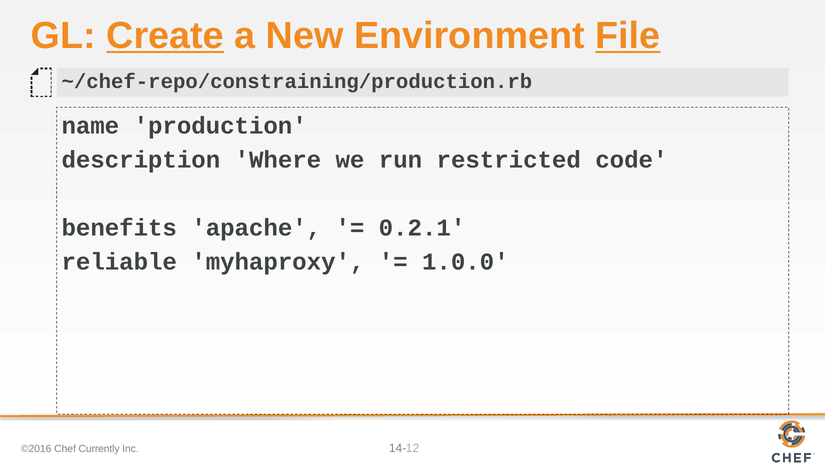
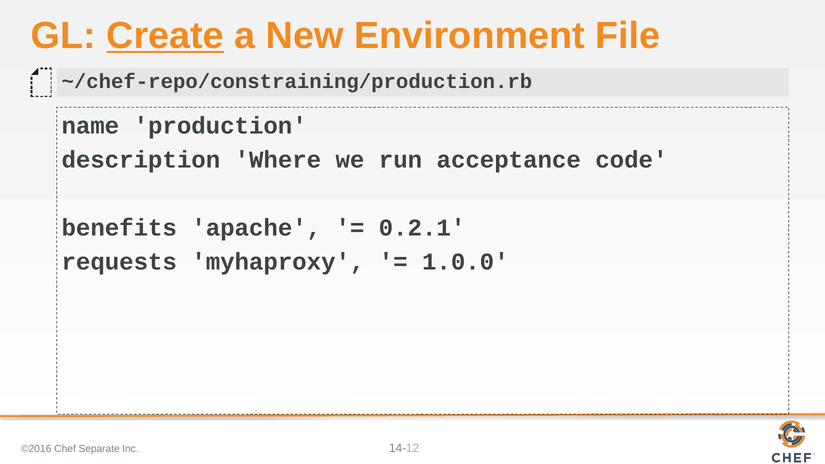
File underline: present -> none (628, 36)
restricted: restricted -> acceptance (509, 160)
reliable: reliable -> requests (119, 262)
Currently: Currently -> Separate (99, 449)
